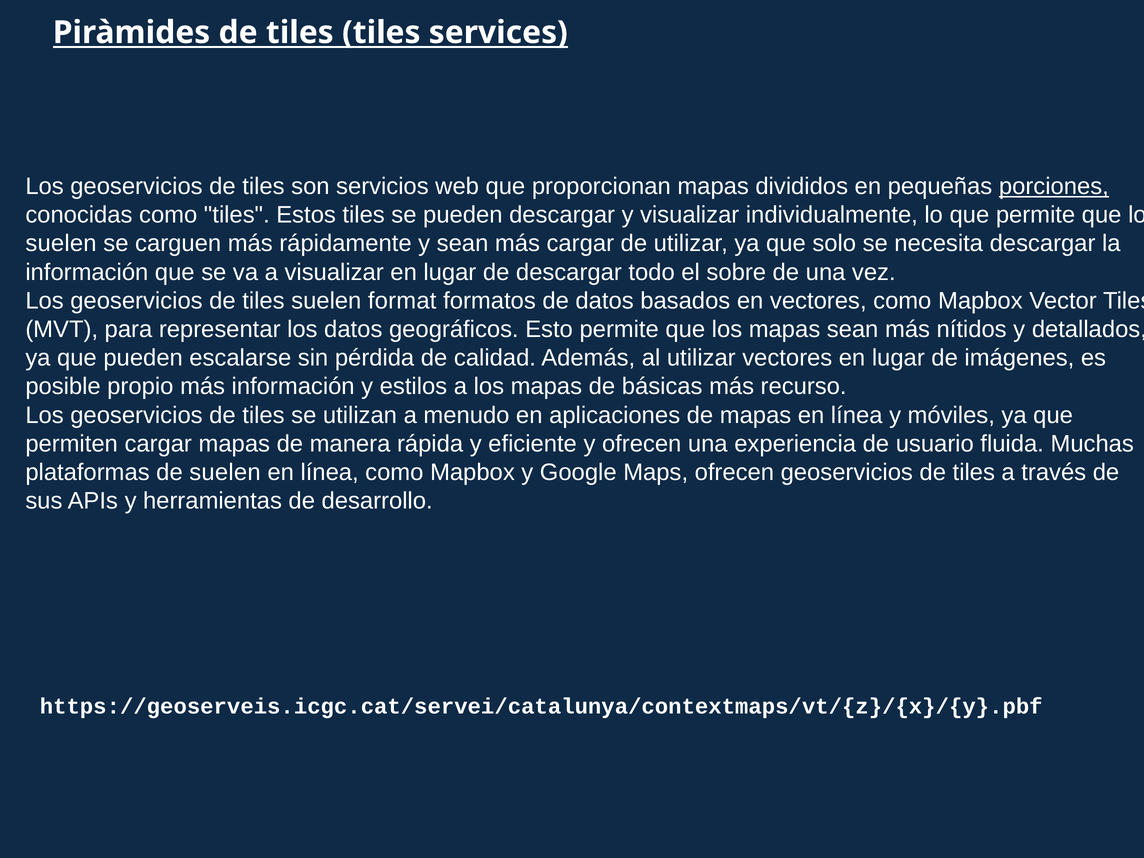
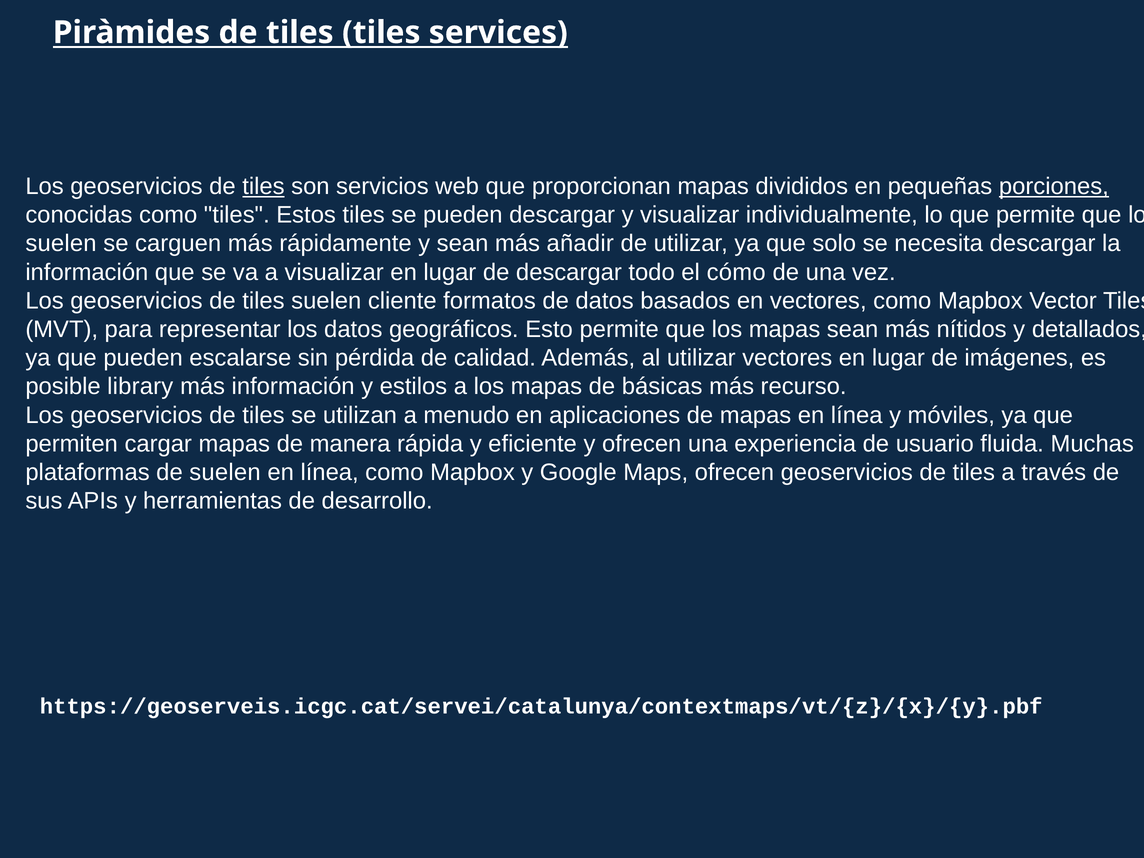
tiles underline: none -> present (263, 186)
más cargar: cargar -> añadir (580, 244)
sobre: sobre -> cómo (736, 272)
format: format -> cliente (402, 301)
propio: propio -> library (140, 387)
